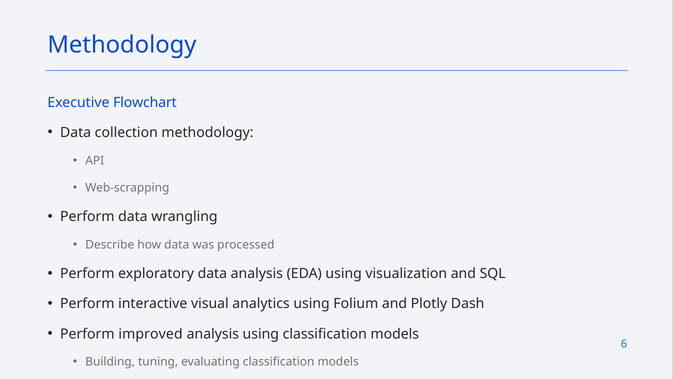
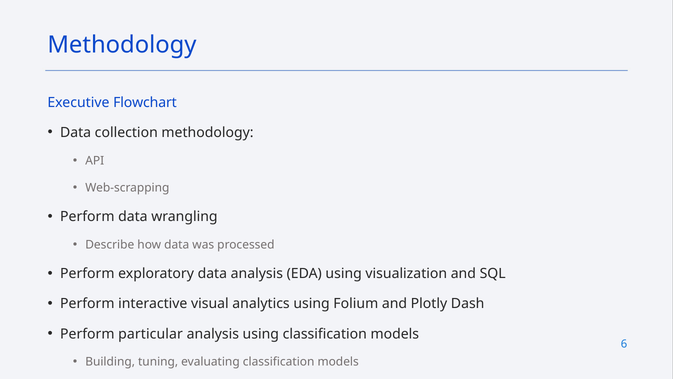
improved: improved -> particular (151, 333)
